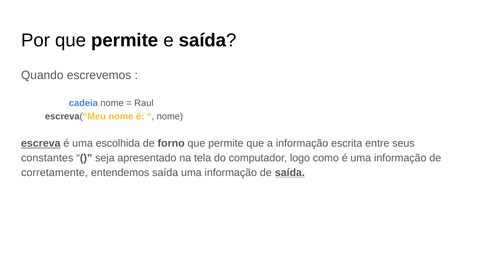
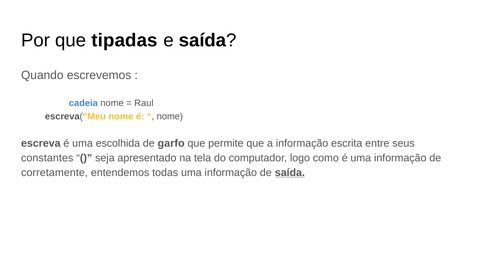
Por que permite: permite -> tipadas (125, 40)
escreva underline: present -> none (41, 143)
forno: forno -> garfo (171, 143)
entendemos saída: saída -> todas (165, 173)
